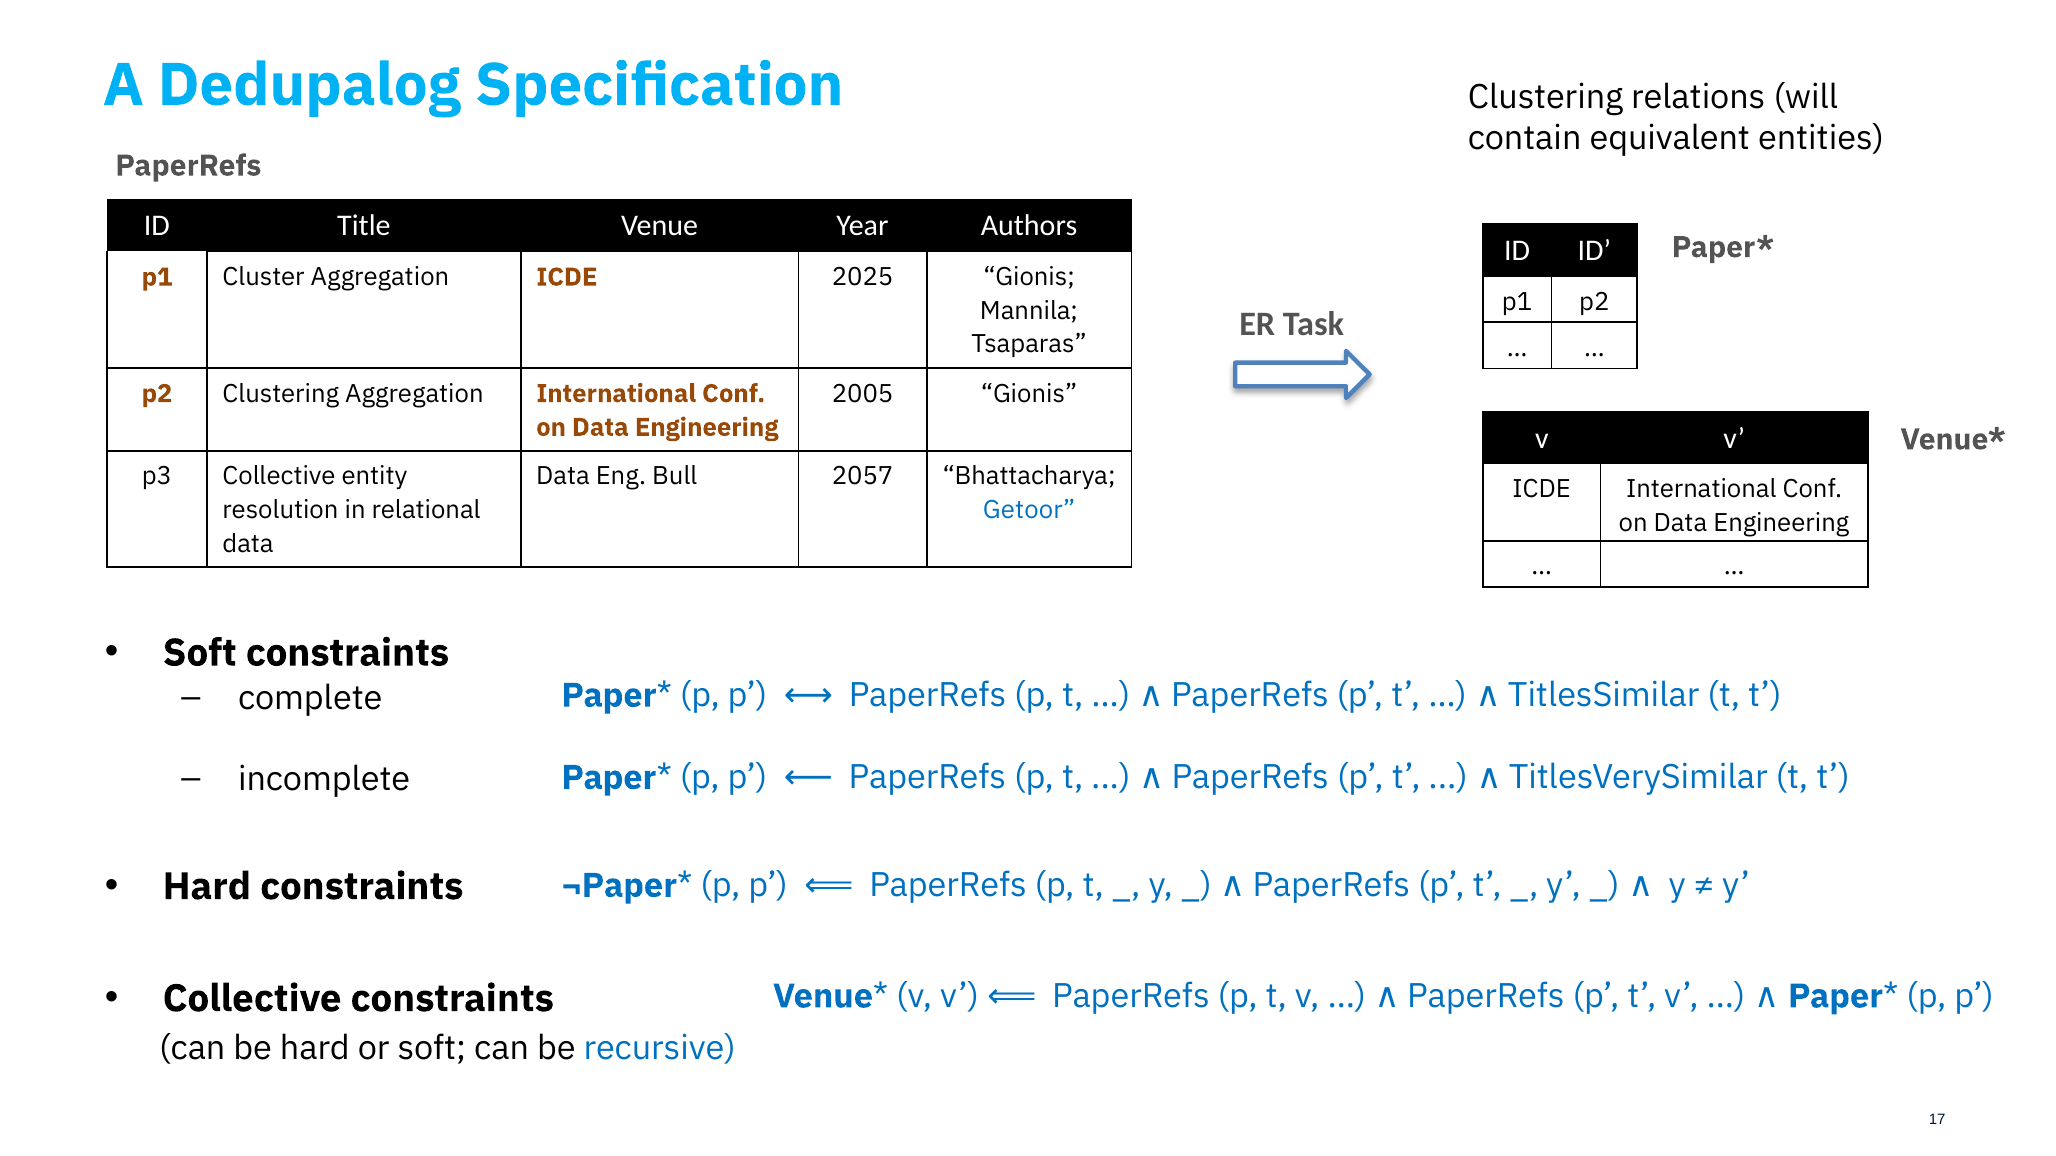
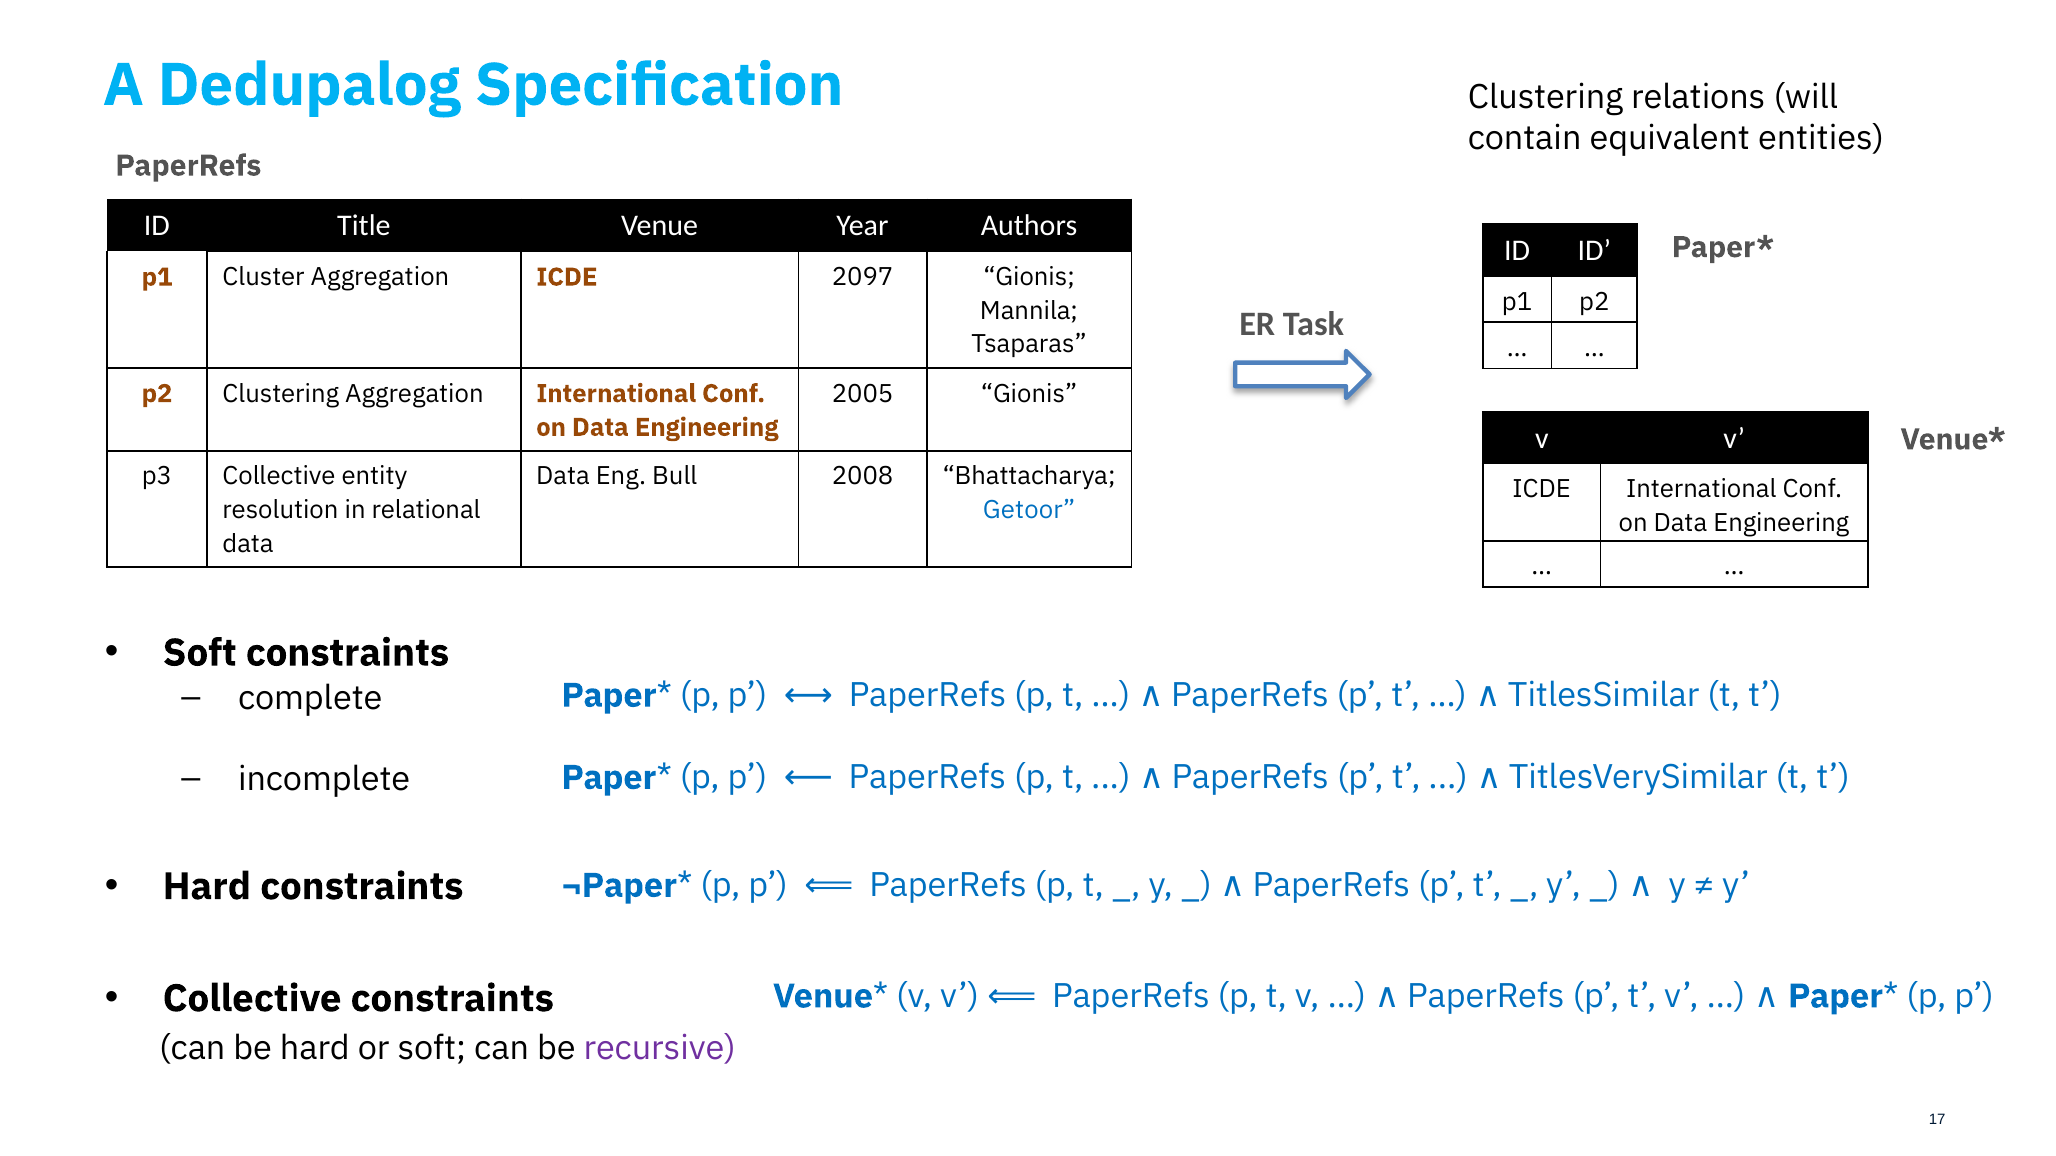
2025: 2025 -> 2097 (863, 277)
2057: 2057 -> 2008 (863, 477)
recursive colour: blue -> purple (660, 1049)
